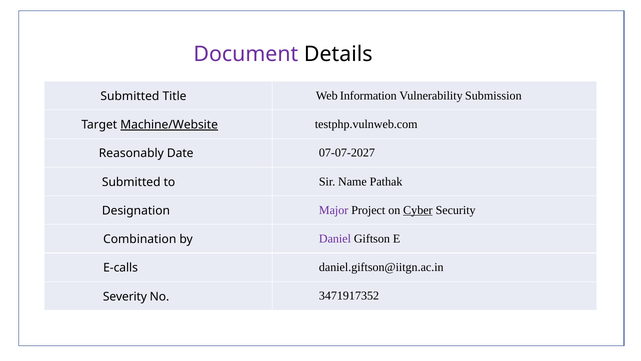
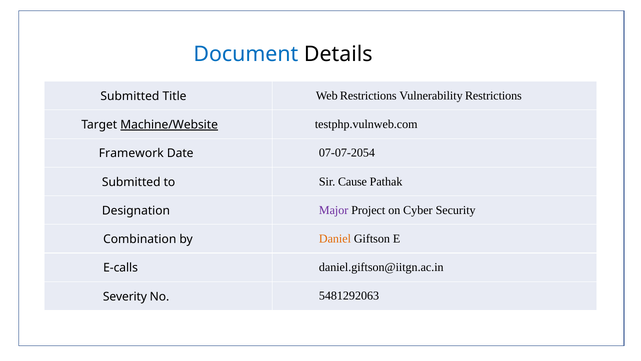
Document colour: purple -> blue (246, 54)
Web Information: Information -> Restrictions (368, 96)
Vulnerability Submission: Submission -> Restrictions (493, 96)
Reasonably: Reasonably -> Framework (131, 153)
07-07-2027: 07-07-2027 -> 07-07-2054 (347, 153)
Name: Name -> Cause (352, 181)
Cyber underline: present -> none (418, 210)
Daniel colour: purple -> orange (335, 239)
3471917352: 3471917352 -> 5481292063 (349, 296)
